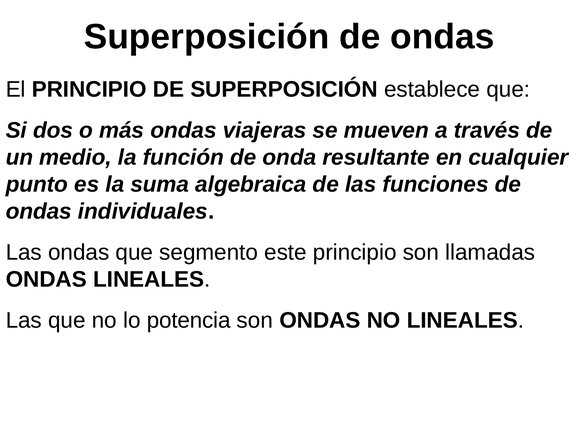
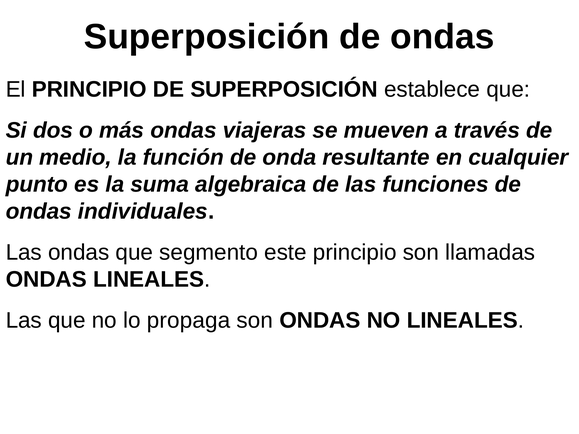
potencia: potencia -> propaga (188, 321)
